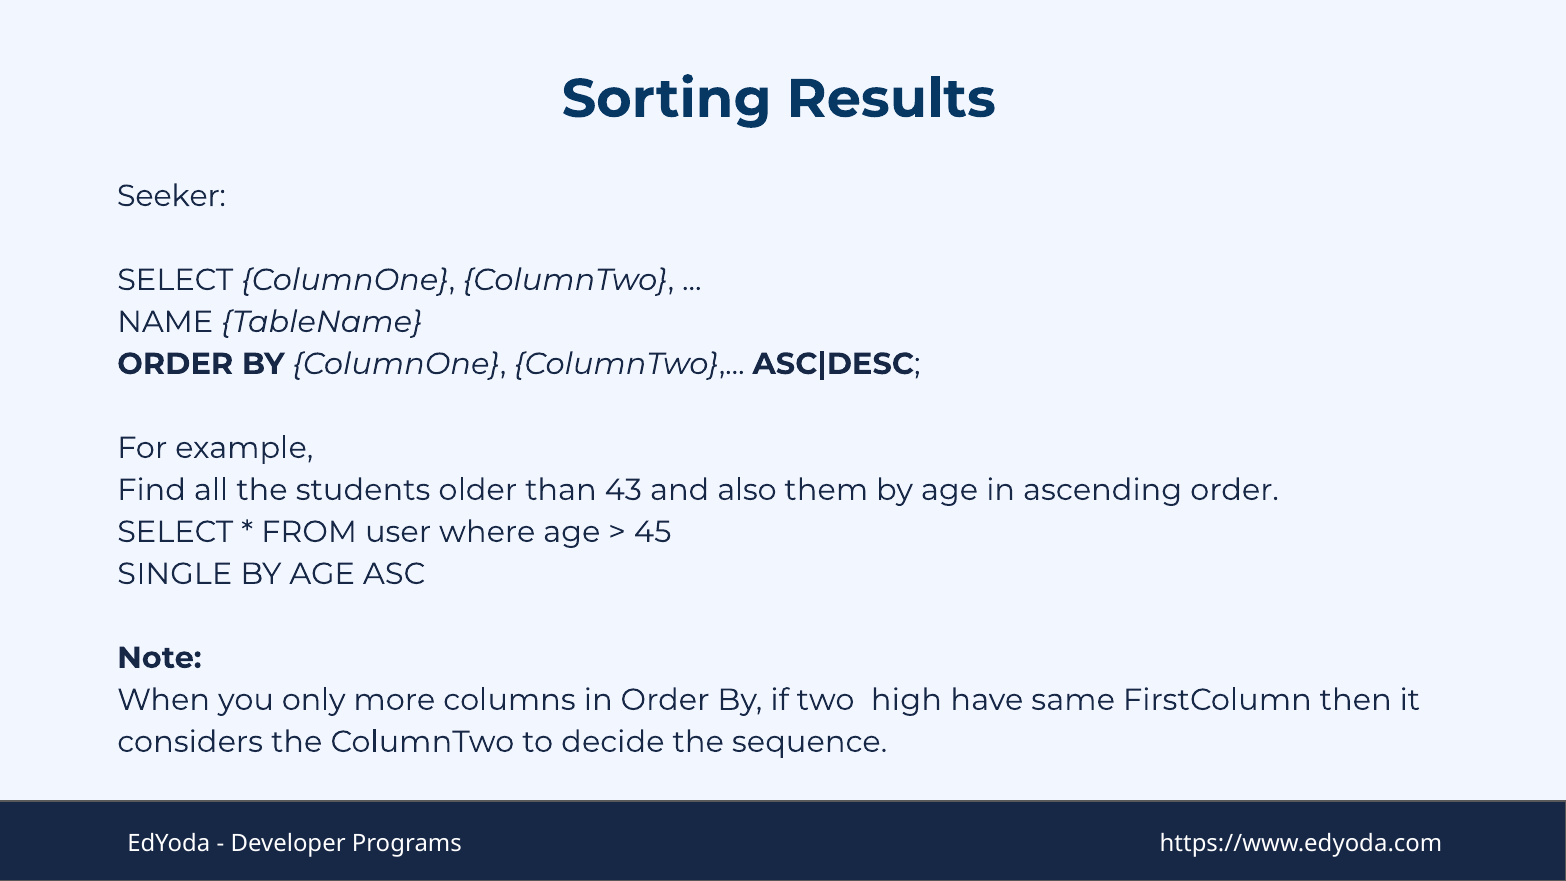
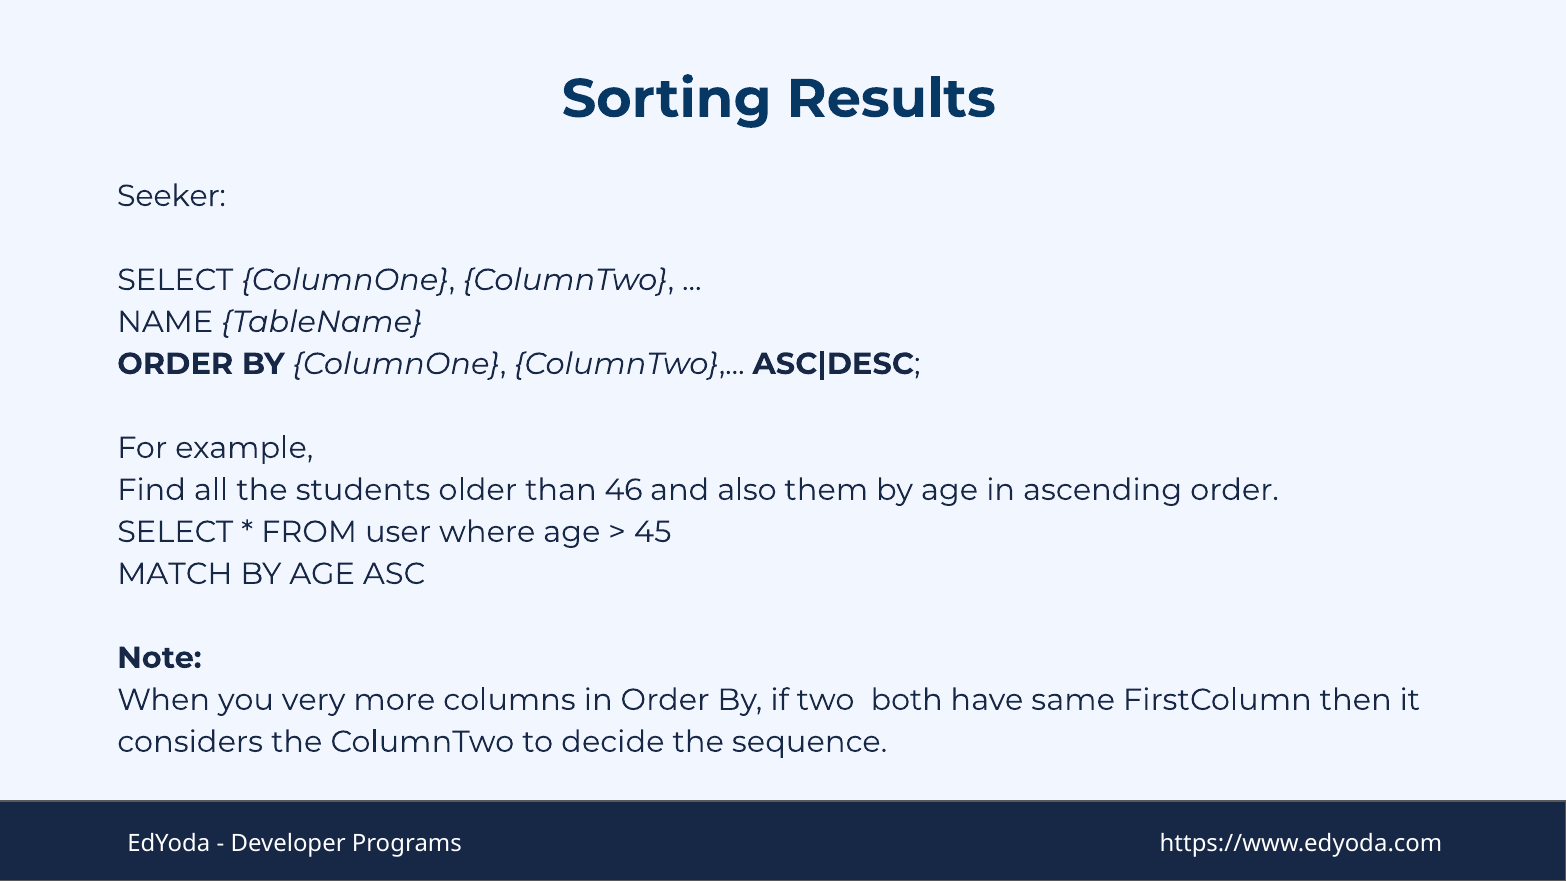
43: 43 -> 46 (623, 490)
SINGLE: SINGLE -> MATCH (175, 574)
only: only -> very (314, 700)
high: high -> both (907, 700)
